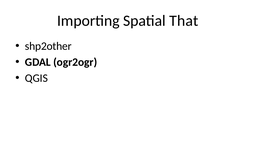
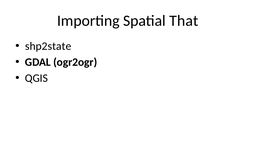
shp2other: shp2other -> shp2state (48, 46)
